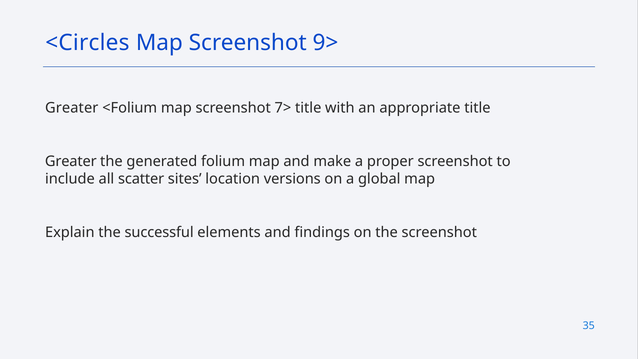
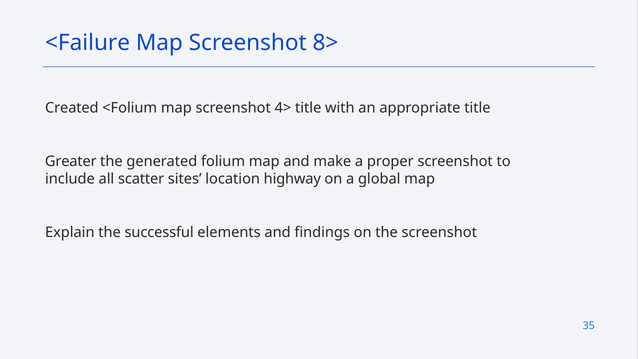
<Circles: <Circles -> <Failure (88, 43)
9>: 9> -> 8> (325, 43)
Greater: Greater -> Created (72, 108)
7>: 7> -> 4> (283, 108)
versions: versions -> highway (292, 179)
